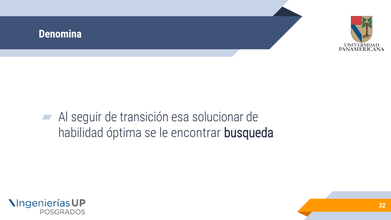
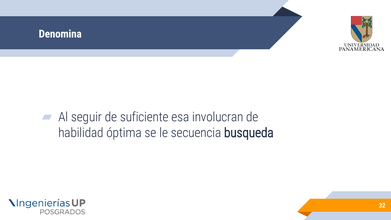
transición: transición -> suficiente (144, 117)
solucionar: solucionar -> involucran (218, 117)
encontrar: encontrar -> secuencia (196, 133)
